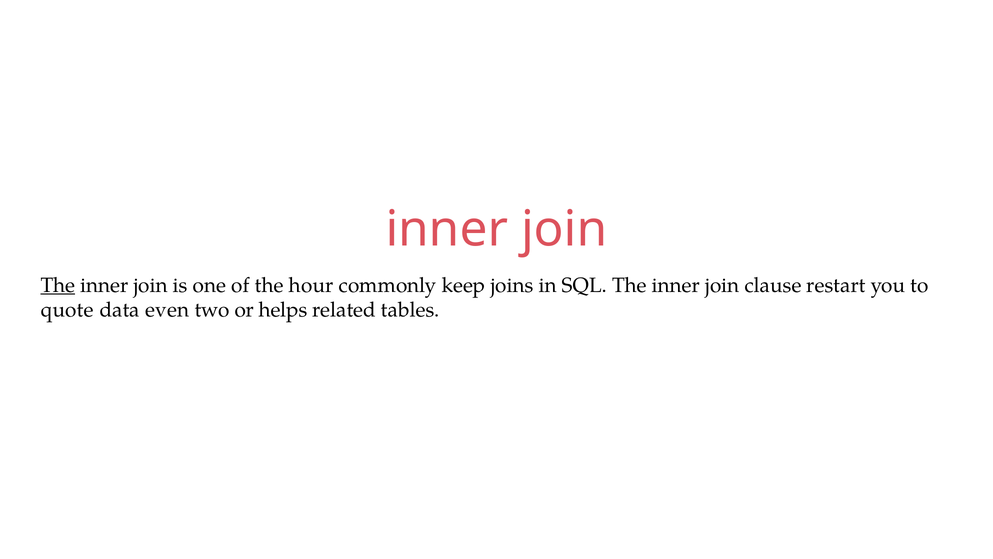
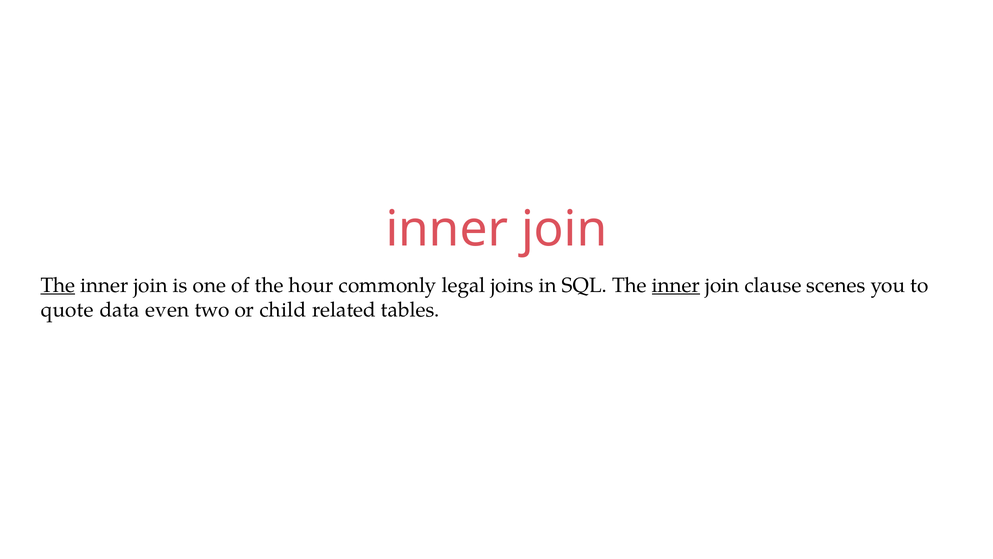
keep: keep -> legal (464, 285)
inner underline: none -> present (676, 285)
restart: restart -> scenes (836, 285)
helps: helps -> child (283, 310)
